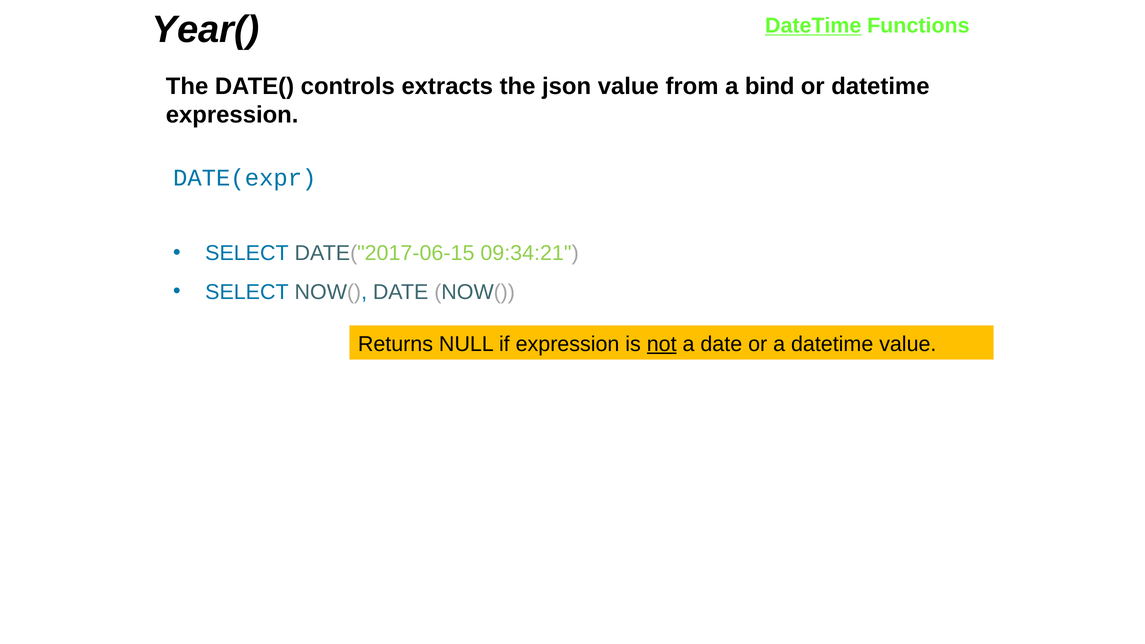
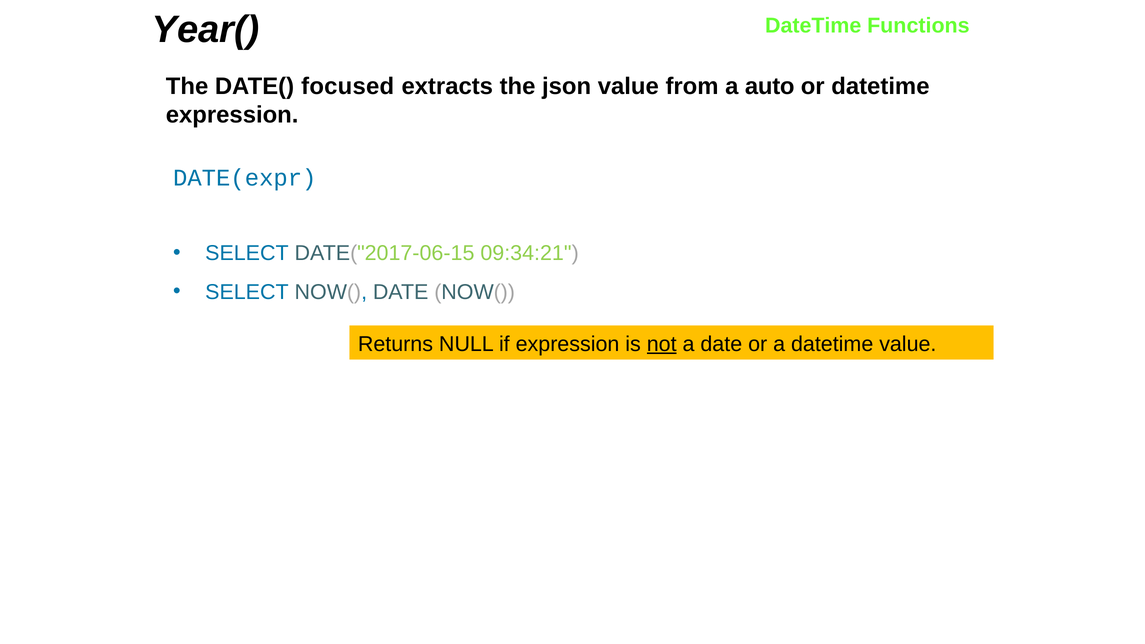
DateTime underline: present -> none (813, 26)
controls: controls -> focused (348, 86)
bind: bind -> auto (770, 86)
